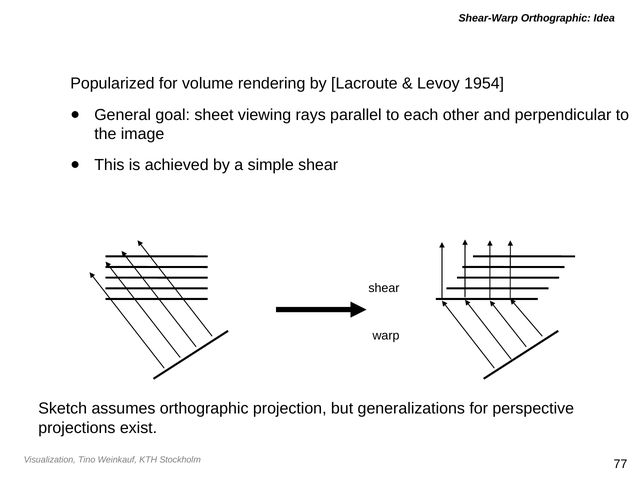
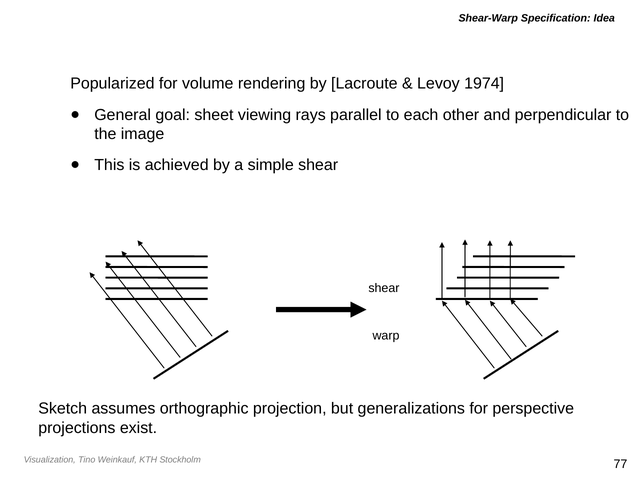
Shear-Warp Orthographic: Orthographic -> Specification (556, 18)
1954: 1954 -> 1974 (484, 84)
